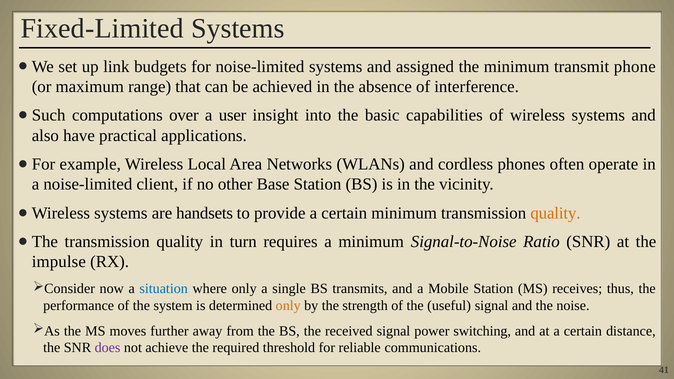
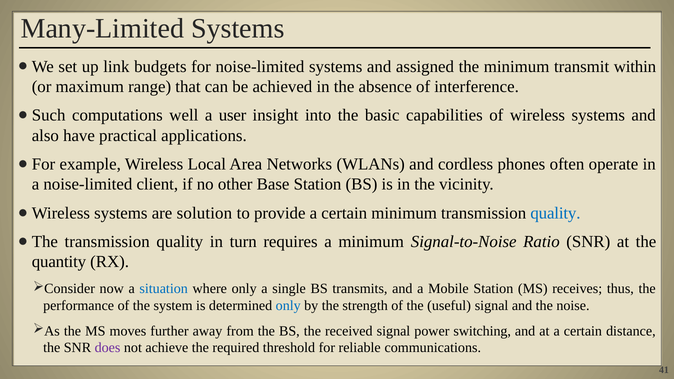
Fixed-Limited: Fixed-Limited -> Many-Limited (102, 28)
phone: phone -> within (635, 67)
over: over -> well (184, 115)
handsets: handsets -> solution (204, 213)
quality colour: orange -> blue (555, 213)
impulse: impulse -> quantity (59, 262)
only colour: orange -> blue (288, 306)
